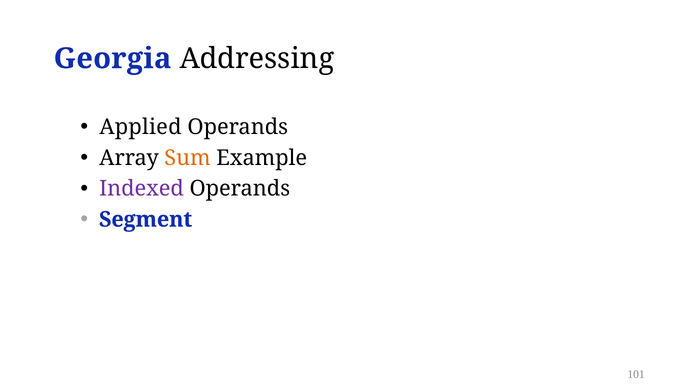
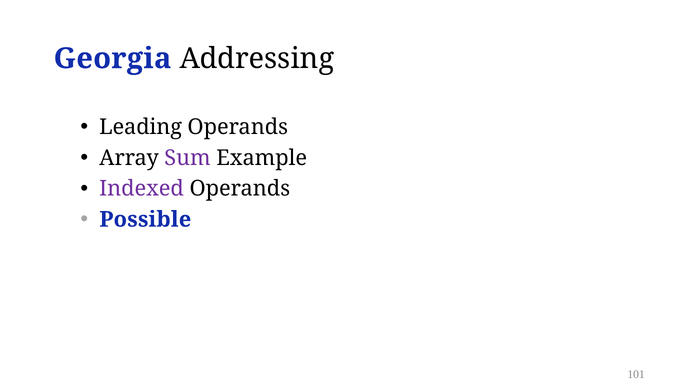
Applied: Applied -> Leading (141, 127)
Sum colour: orange -> purple (188, 158)
Segment: Segment -> Possible (145, 220)
